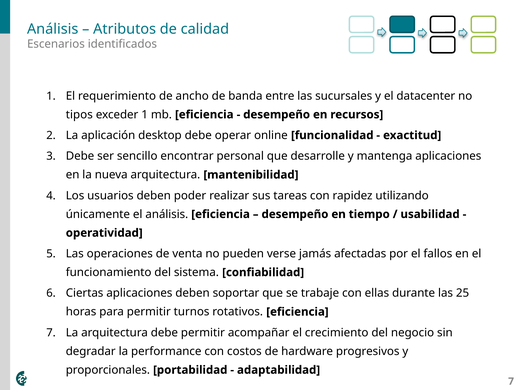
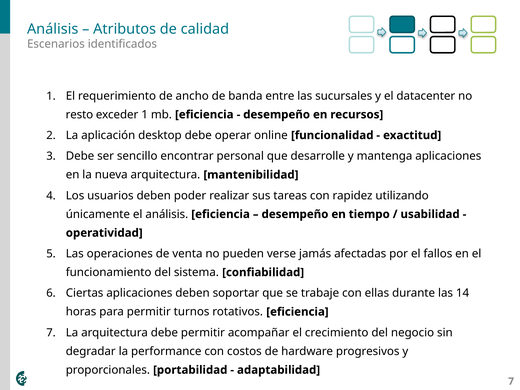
tipos: tipos -> resto (79, 115)
25: 25 -> 14 (463, 293)
